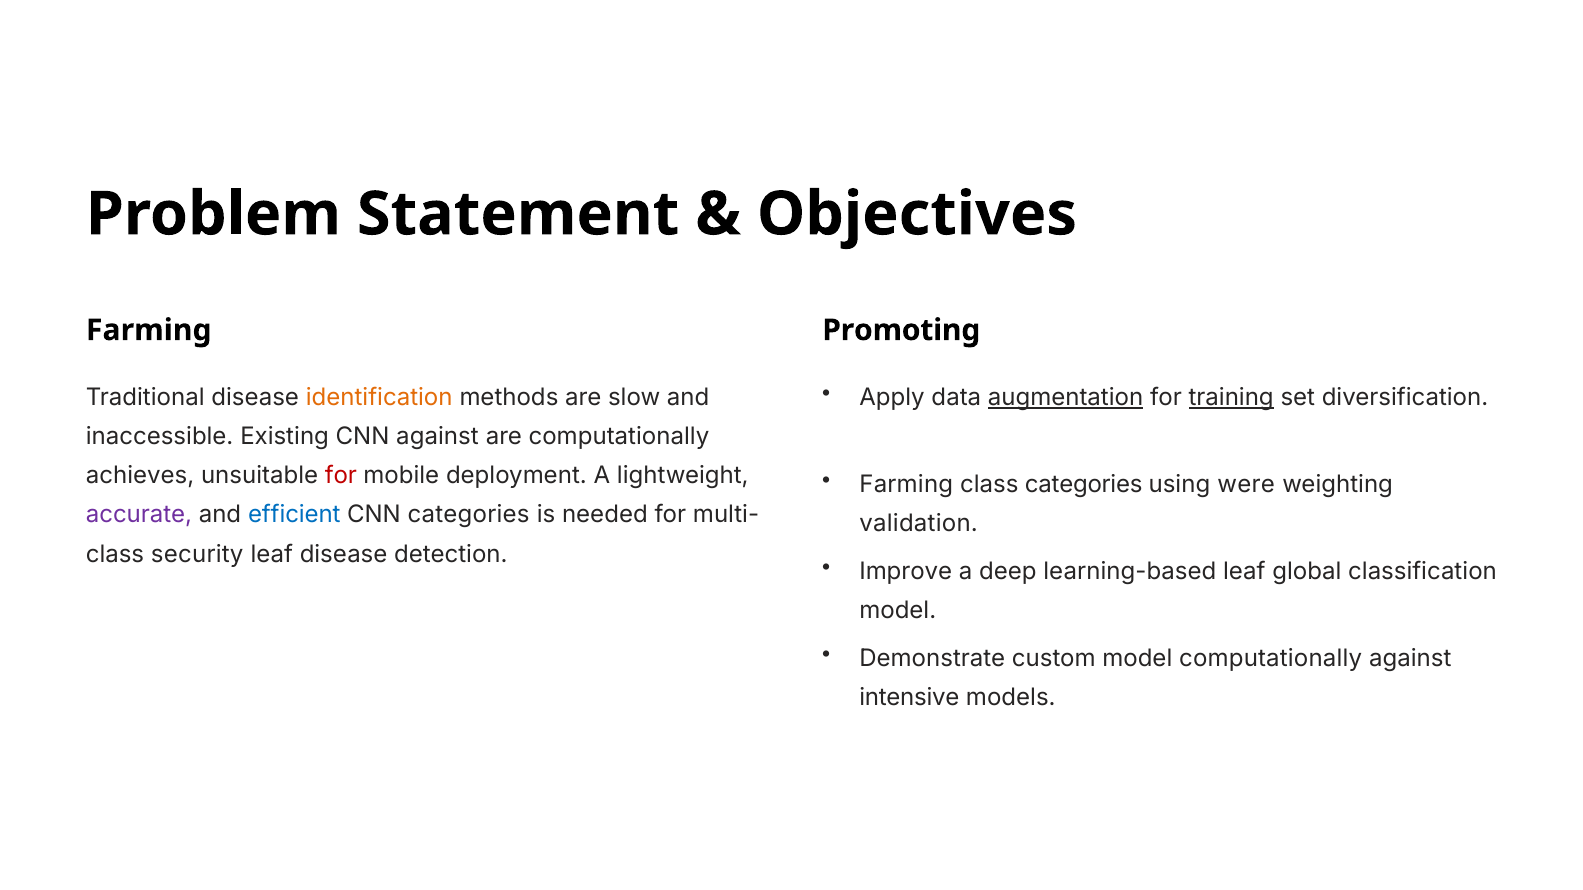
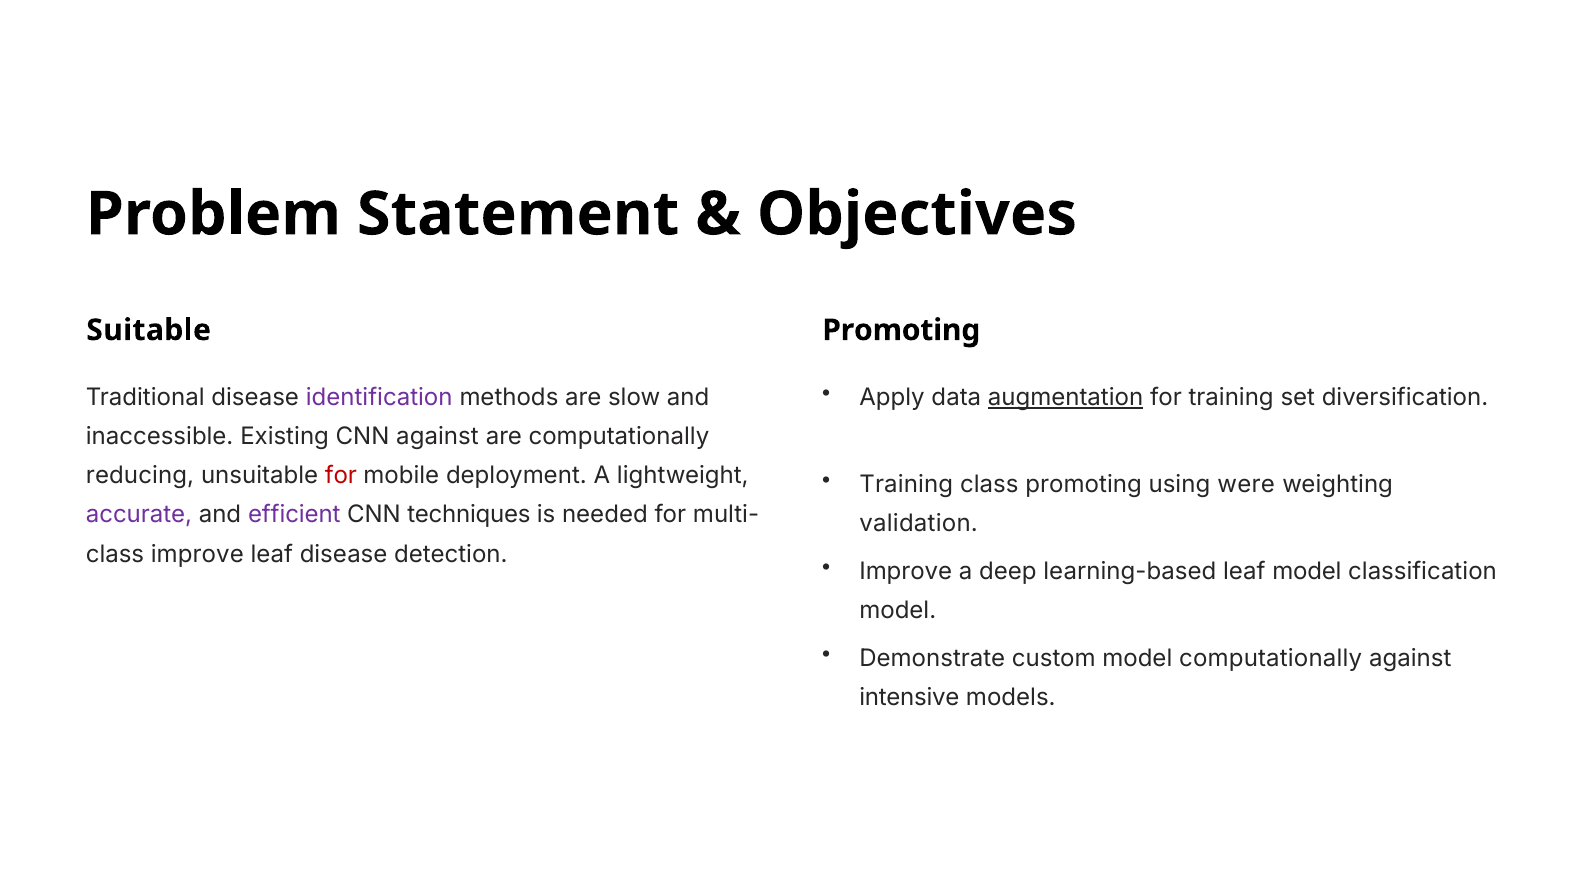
Farming: Farming -> Suitable (149, 330)
training underline: present -> none (1231, 398)
identification colour: orange -> purple (379, 398)
achieves: achieves -> reducing (140, 476)
Farming: Farming -> Training (906, 485)
class categories: categories -> promoting (1084, 485)
efficient colour: blue -> purple (294, 515)
CNN categories: categories -> techniques (469, 515)
class security: security -> improve (197, 554)
leaf global: global -> model (1307, 572)
